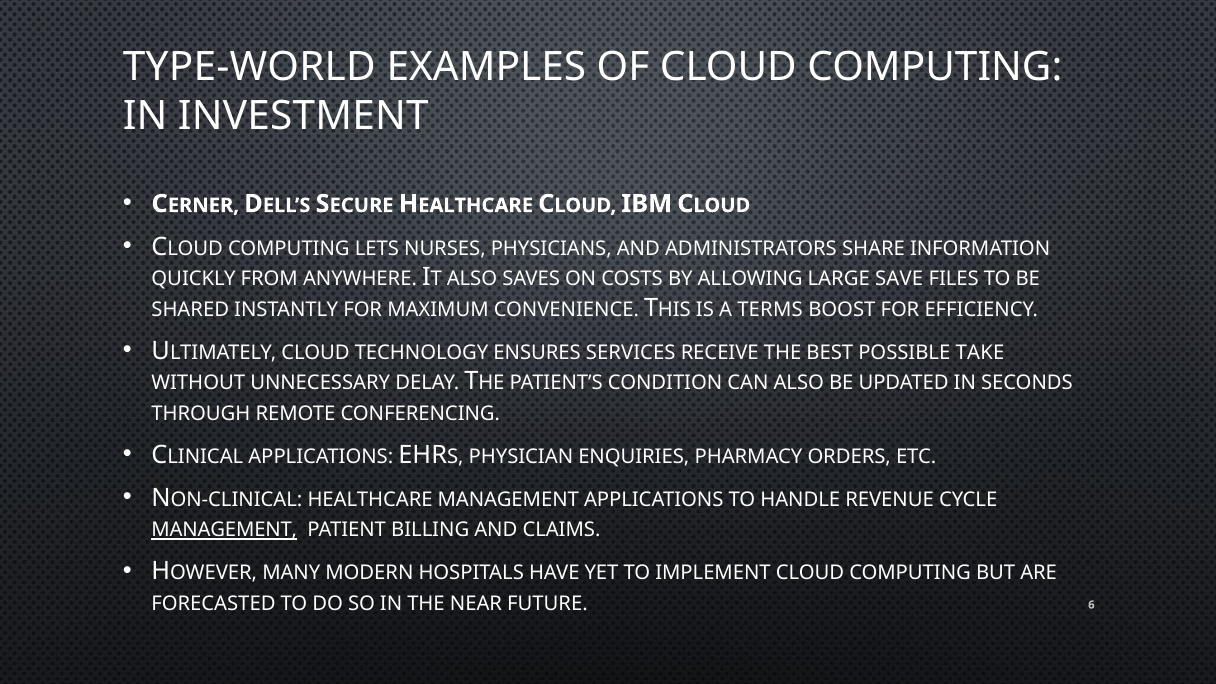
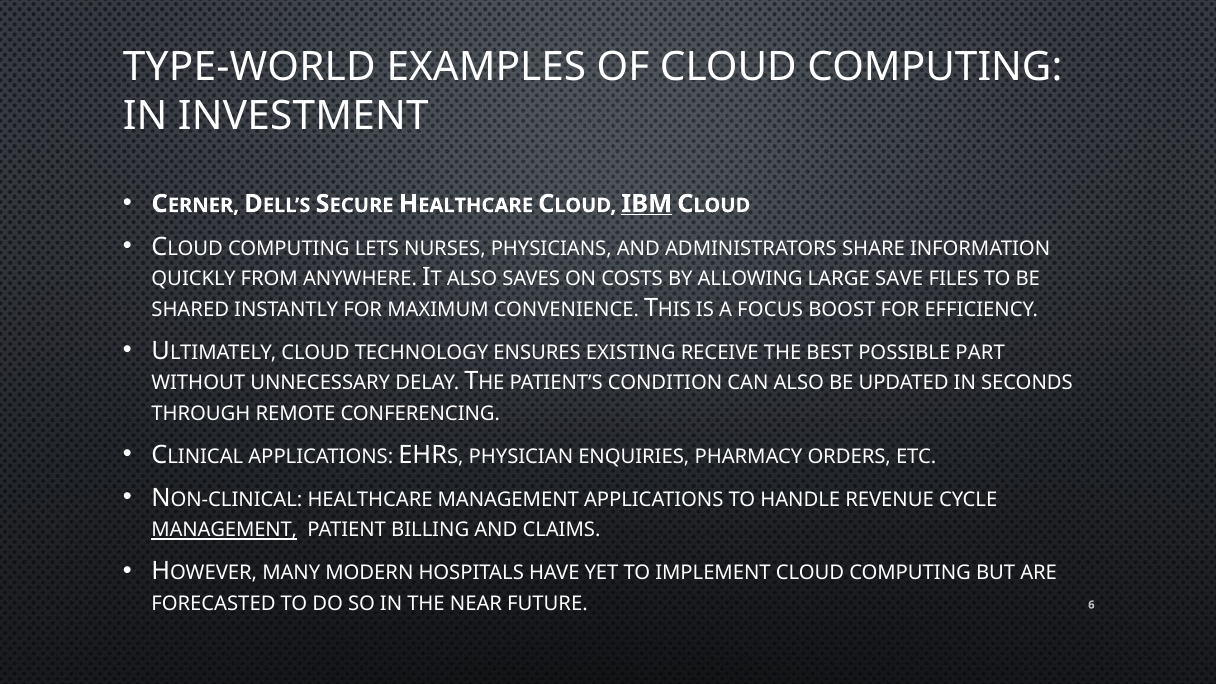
IBM underline: none -> present (647, 204)
TERMS: TERMS -> FOCUS (770, 309)
SERVICES: SERVICES -> EXISTING (631, 353)
TAKE: TAKE -> PART (980, 353)
